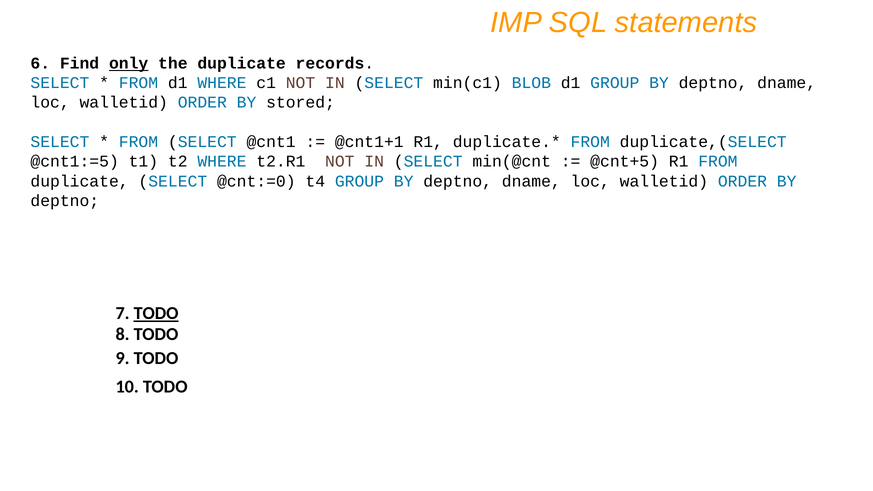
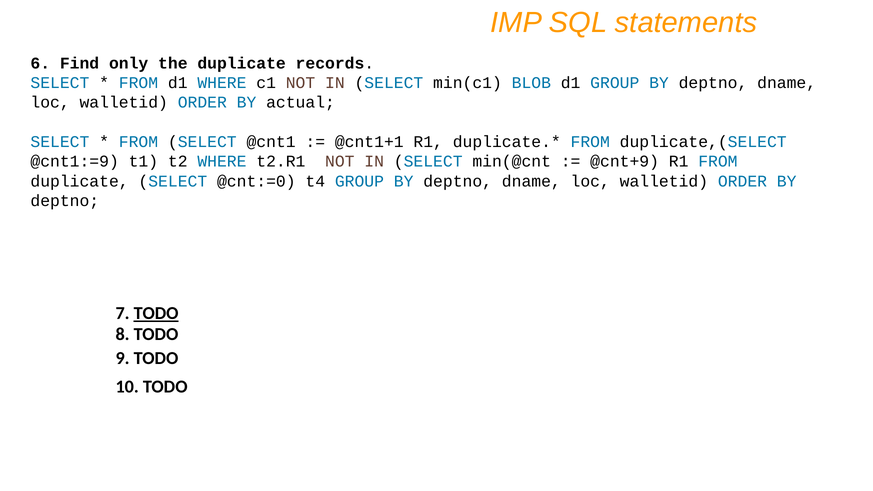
only underline: present -> none (129, 63)
stored: stored -> actual (301, 103)
@cnt1:=5: @cnt1:=5 -> @cnt1:=9 (75, 161)
@cnt+5: @cnt+5 -> @cnt+9 (625, 161)
